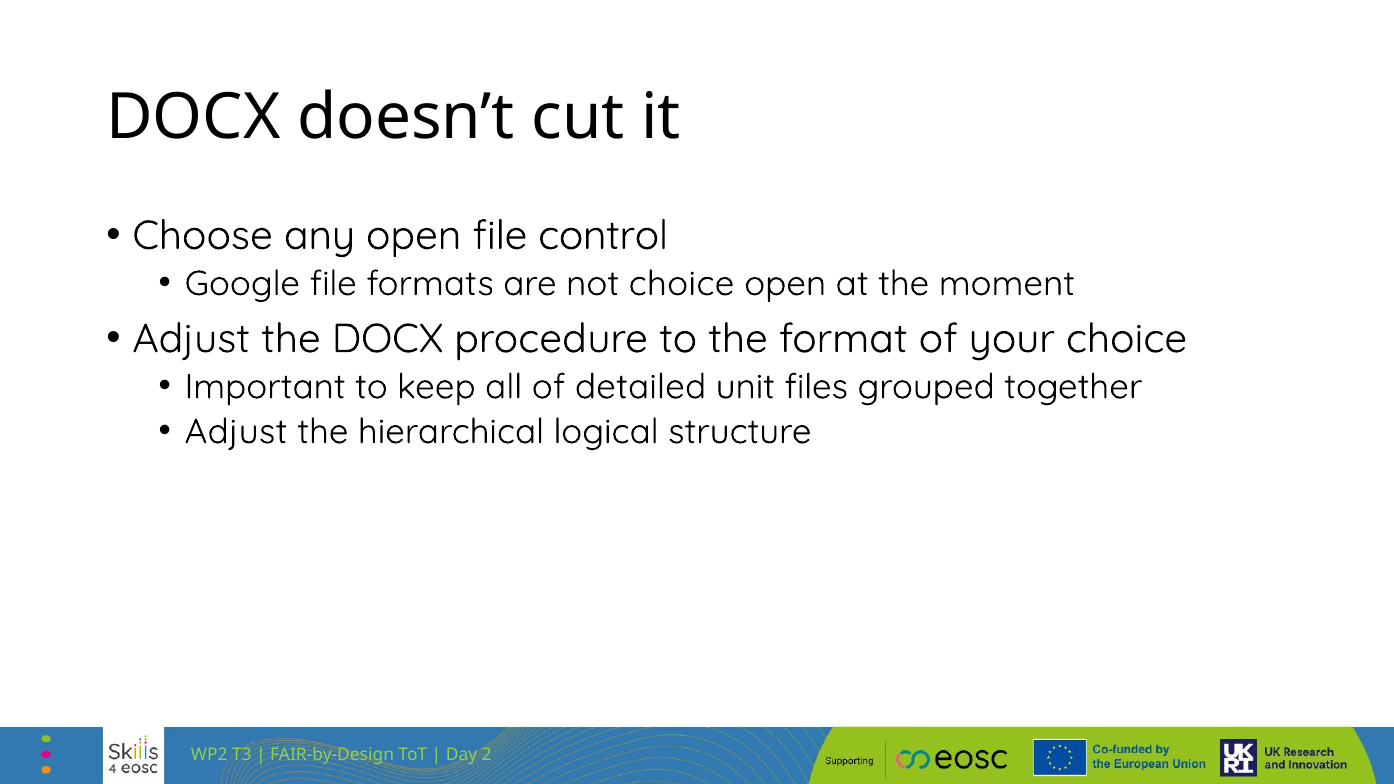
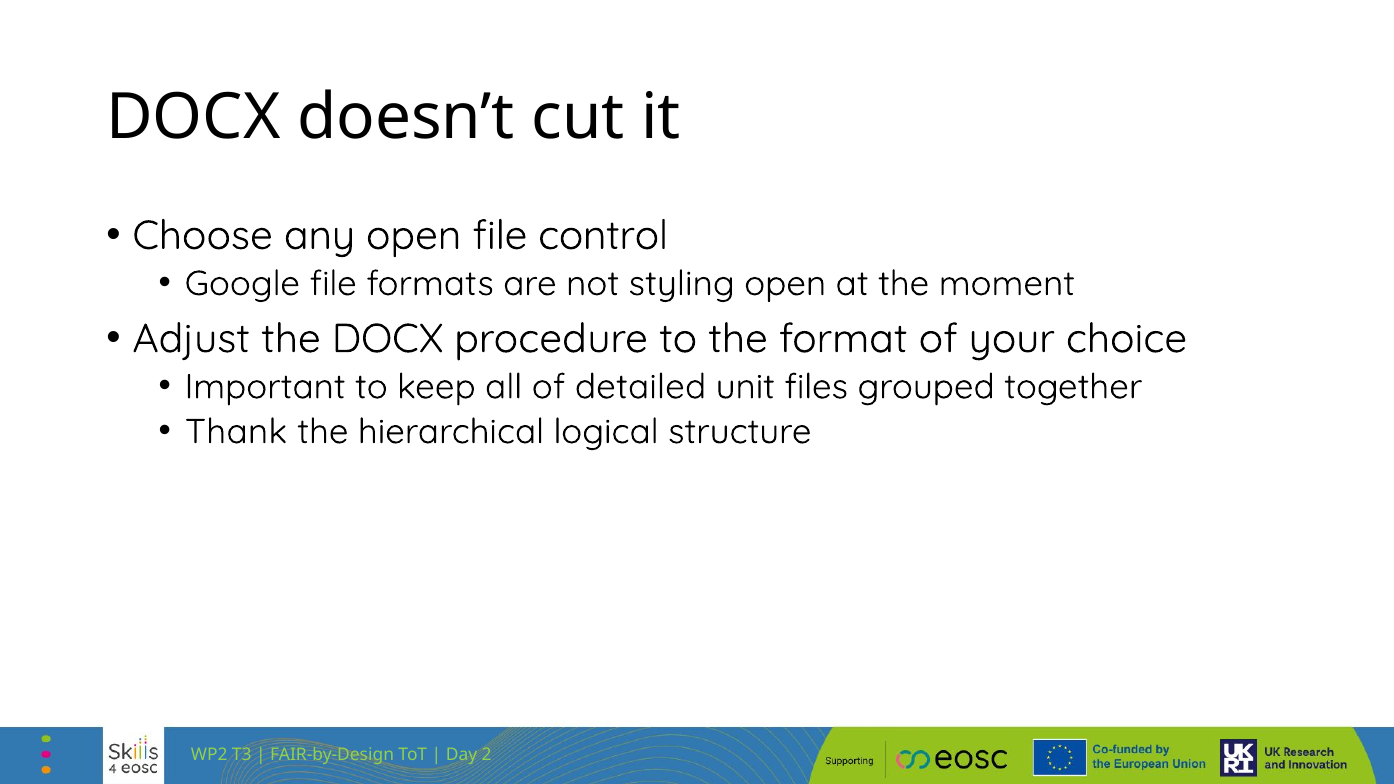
not choice: choice -> styling (682, 284)
Adjust: Adjust -> Thank (236, 432)
